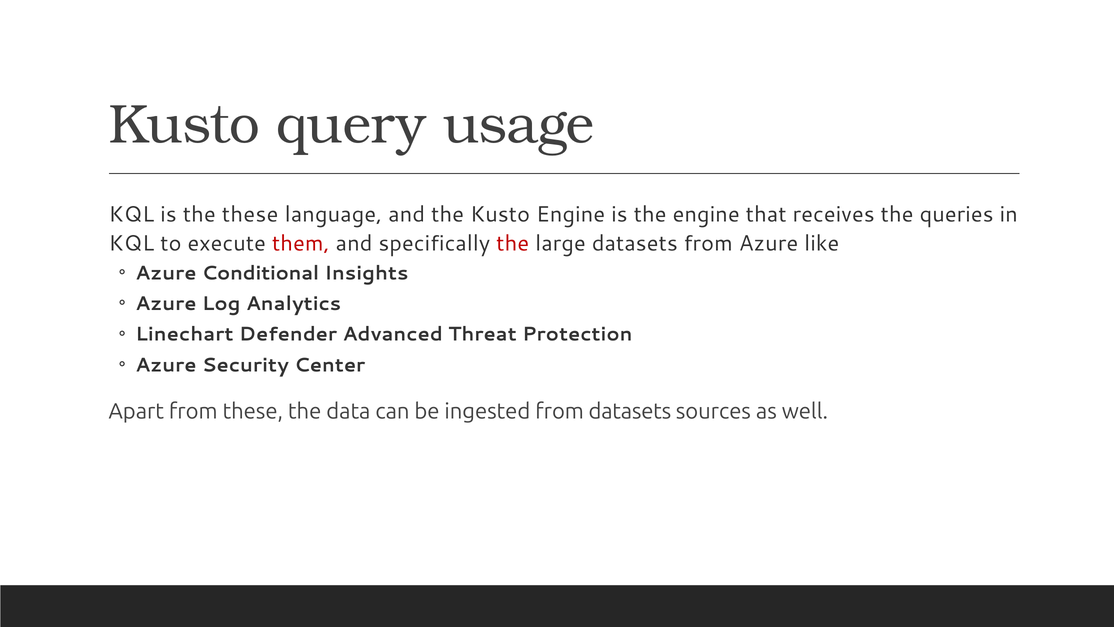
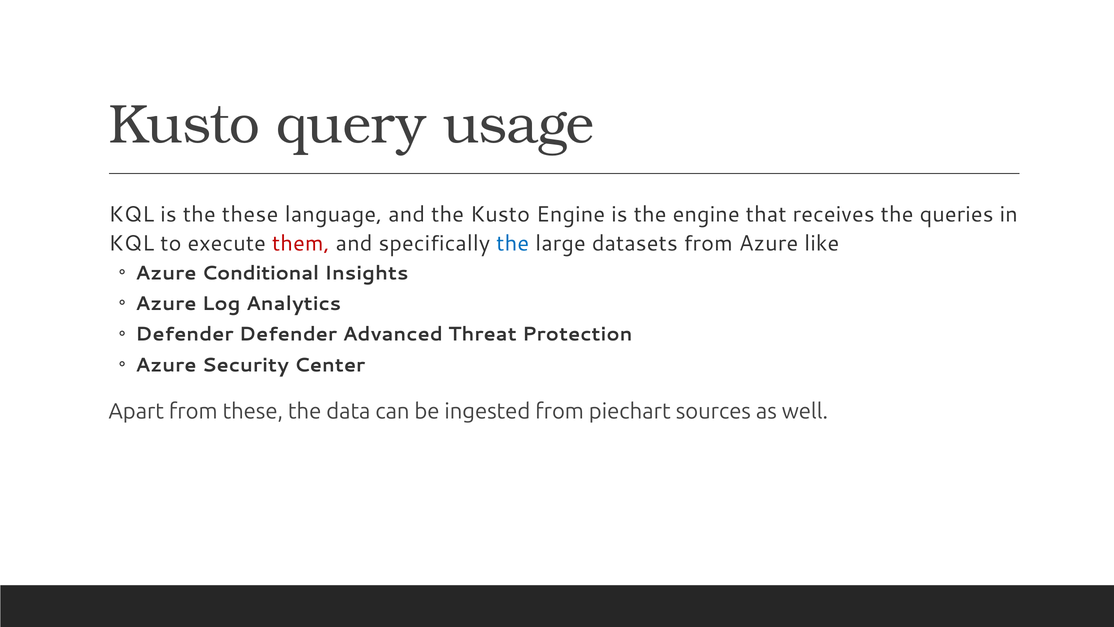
the colour: red -> blue (513, 243)
Linechart: Linechart -> Defender (184, 334)
from datasets: datasets -> piechart (630, 411)
